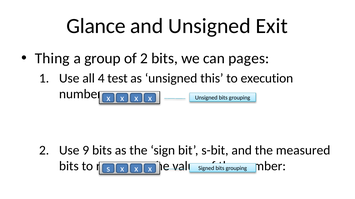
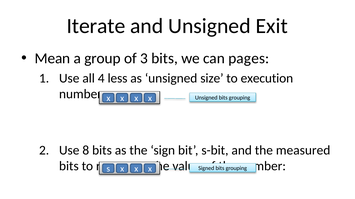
Glance: Glance -> Iterate (96, 26)
Thing: Thing -> Mean (52, 59)
of 2: 2 -> 3 (144, 59)
test: test -> less (117, 78)
this: this -> size (212, 78)
9: 9 -> 8 (86, 151)
